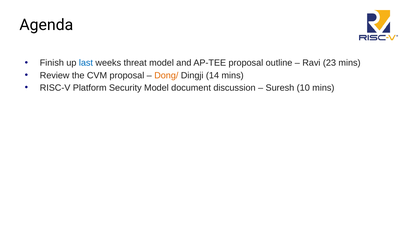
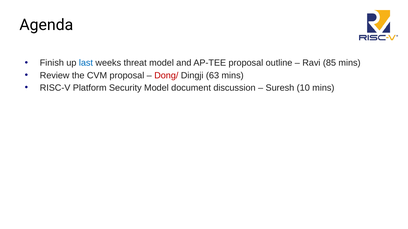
23: 23 -> 85 (329, 63)
Dong/ colour: orange -> red (166, 76)
14: 14 -> 63 (213, 76)
